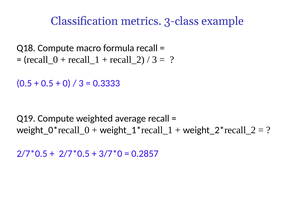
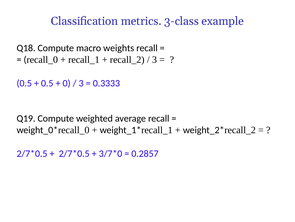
formula: formula -> weights (119, 48)
